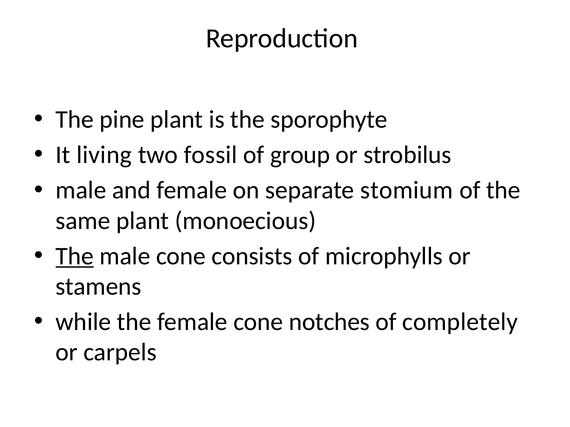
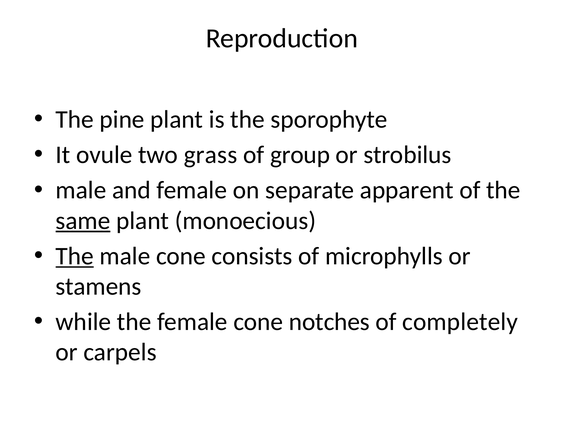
living: living -> ovule (104, 155)
fossil: fossil -> grass (210, 155)
stomium: stomium -> apparent (407, 191)
same underline: none -> present (83, 221)
